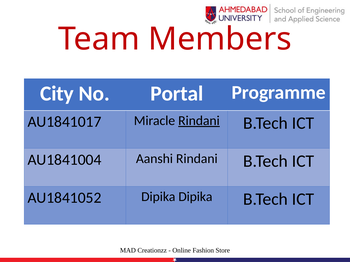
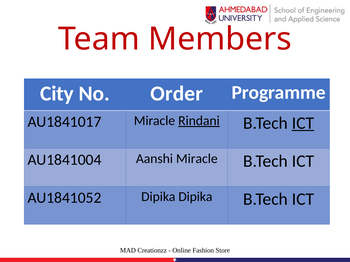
Portal: Portal -> Order (177, 94)
ICT underline: none -> present (303, 123)
Aanshi Rindani: Rindani -> Miracle (197, 159)
